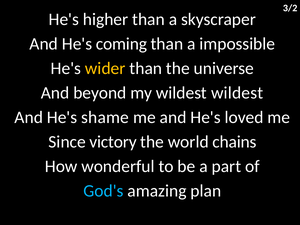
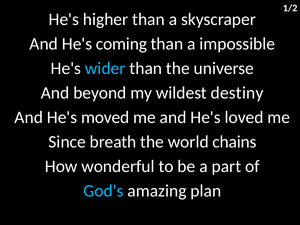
3/2: 3/2 -> 1/2 (290, 8)
wider colour: yellow -> light blue (105, 68)
wildest wildest: wildest -> destiny (237, 93)
shame: shame -> moved (105, 117)
victory: victory -> breath (113, 142)
